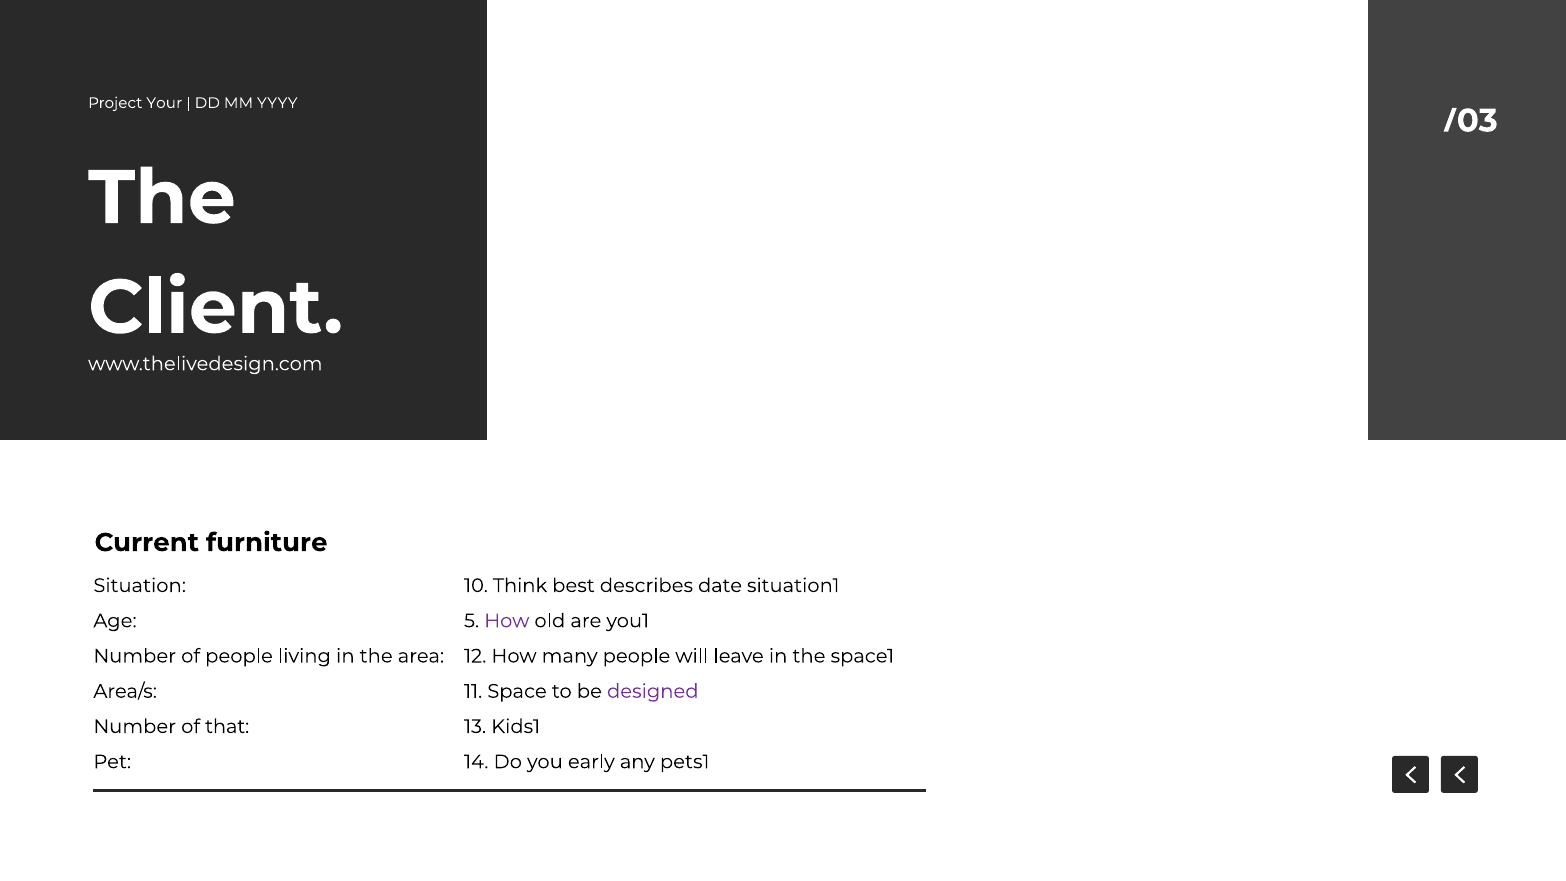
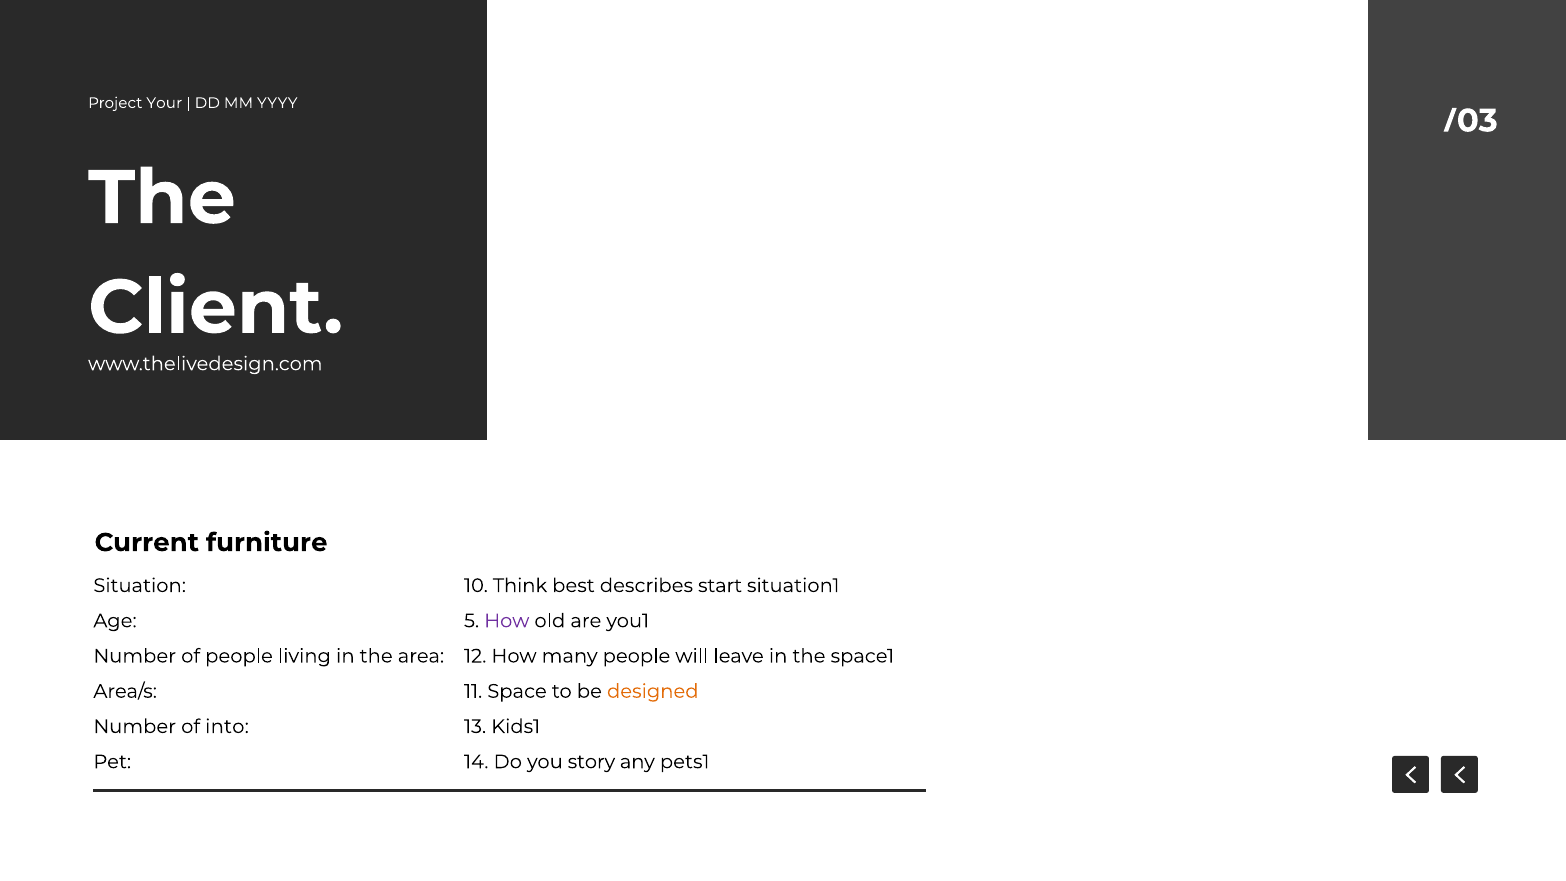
date: date -> start (720, 586)
designed colour: purple -> orange (653, 691)
that: that -> into (227, 726)
early: early -> story (591, 762)
